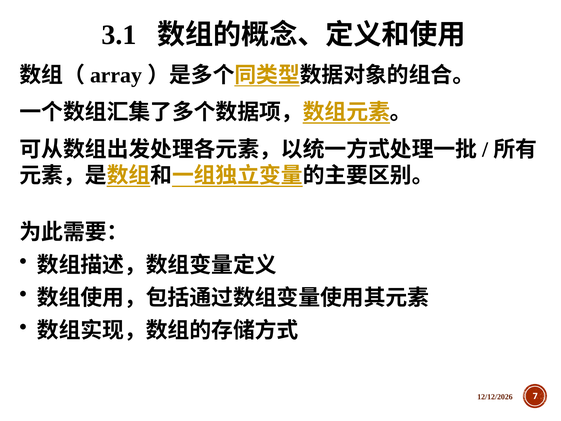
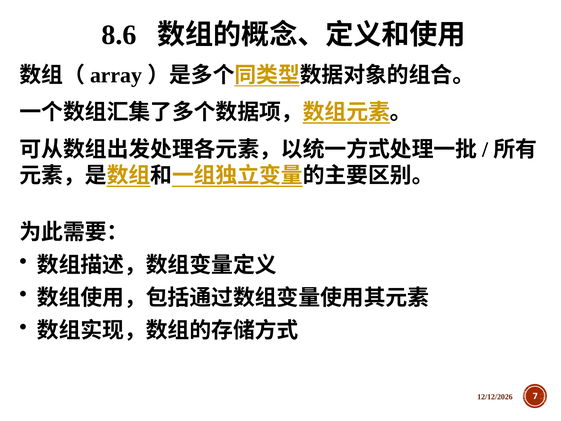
3.1: 3.1 -> 8.6 (119, 35)
